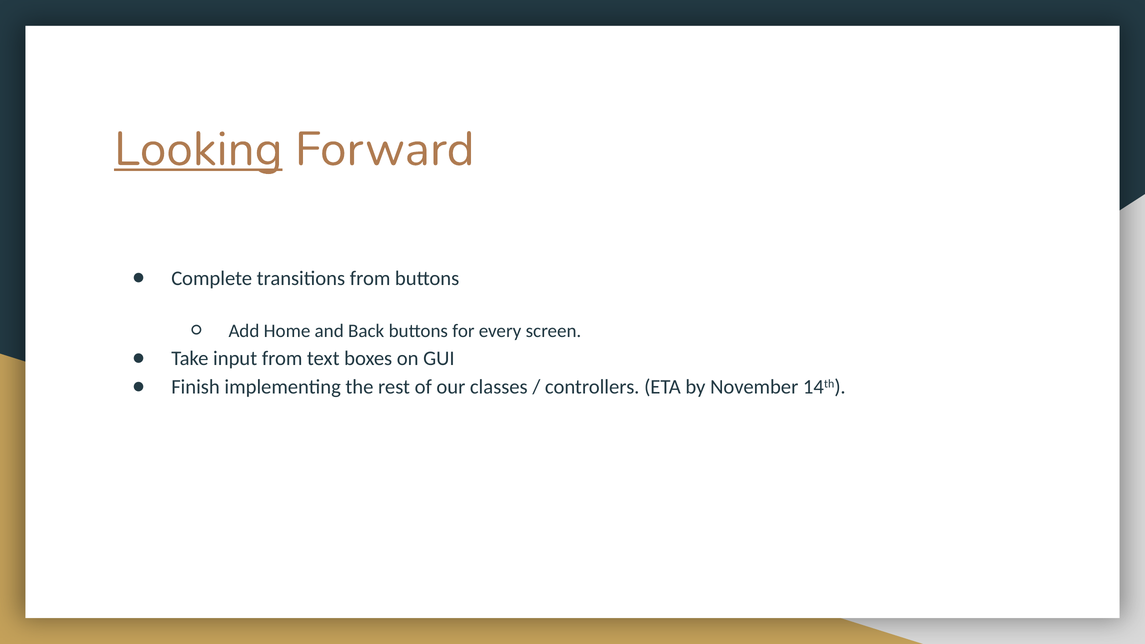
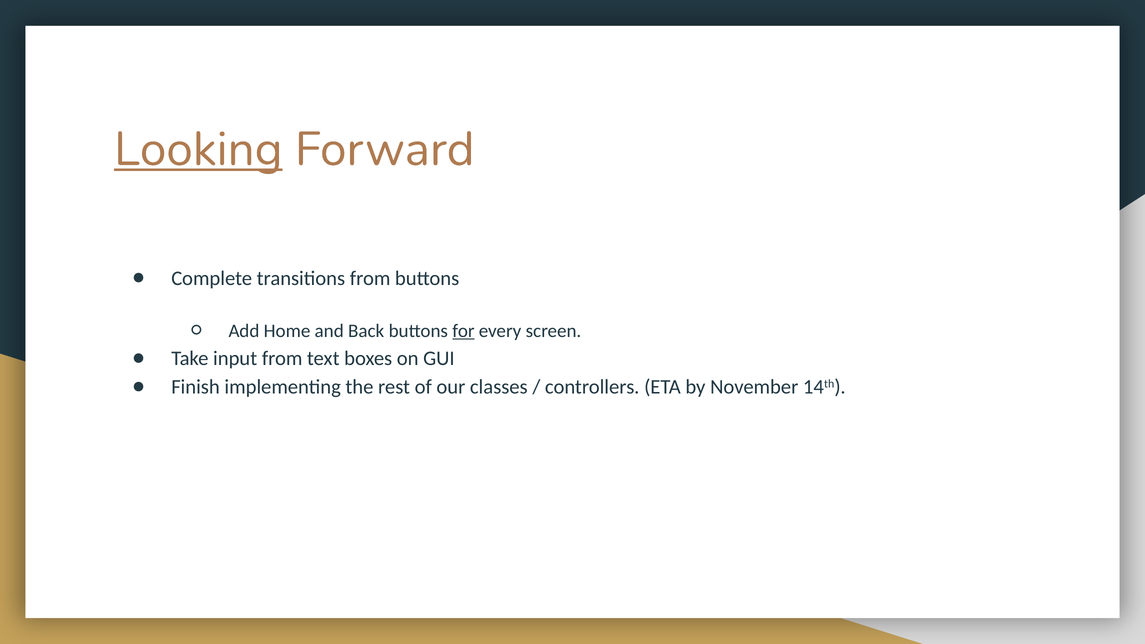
for underline: none -> present (463, 331)
